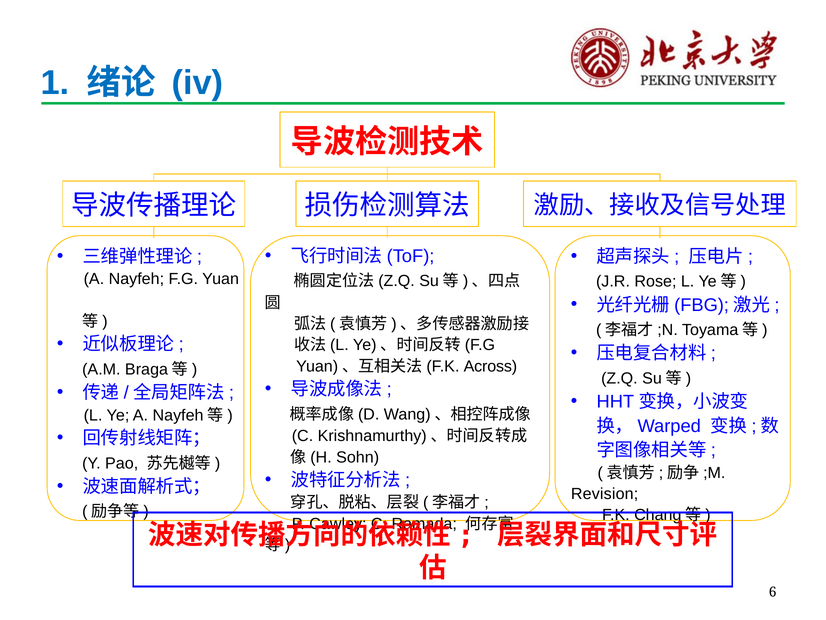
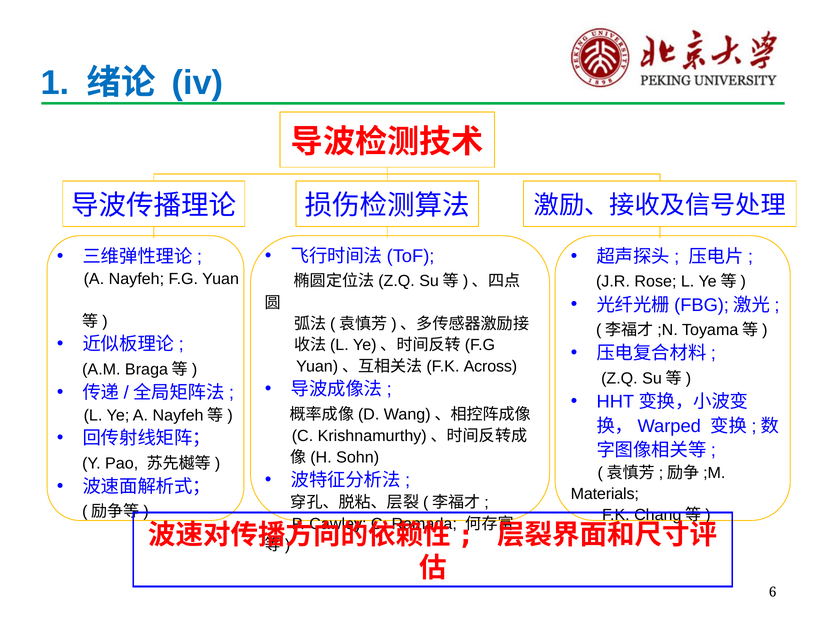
Revision: Revision -> Materials (605, 494)
